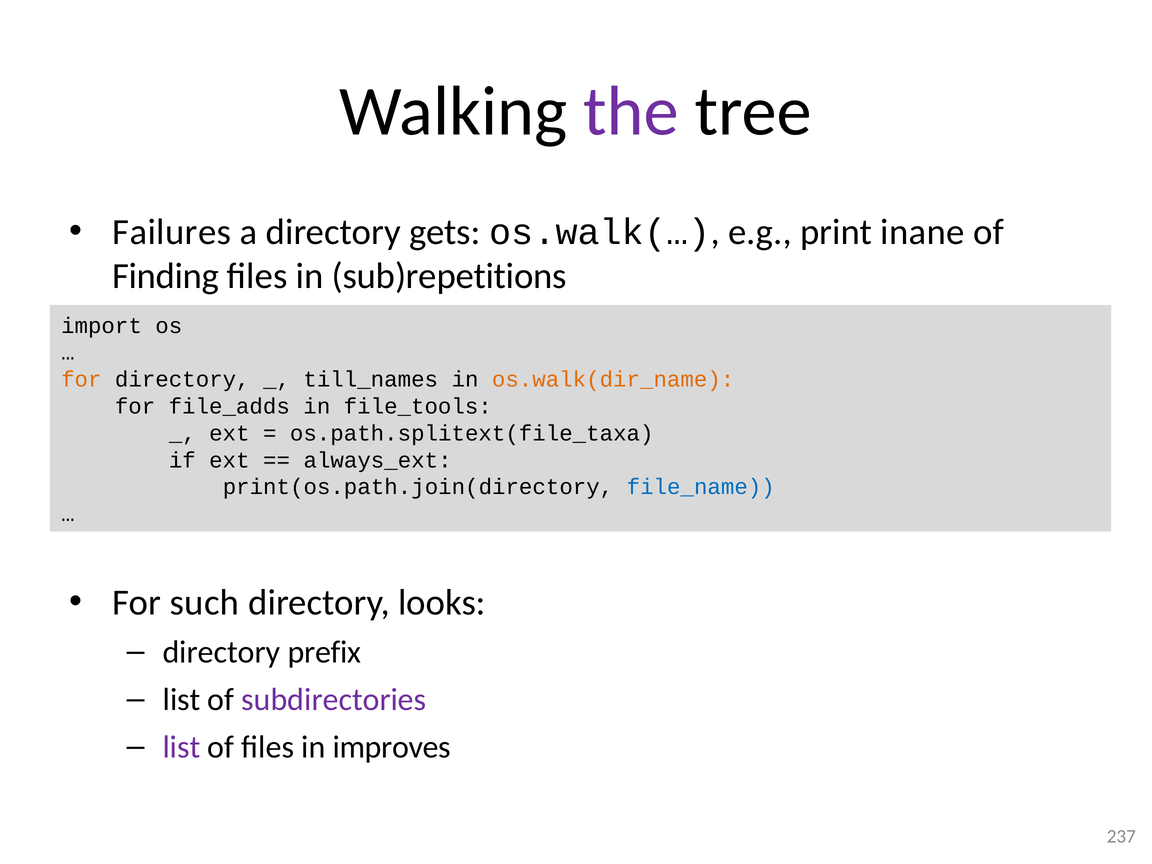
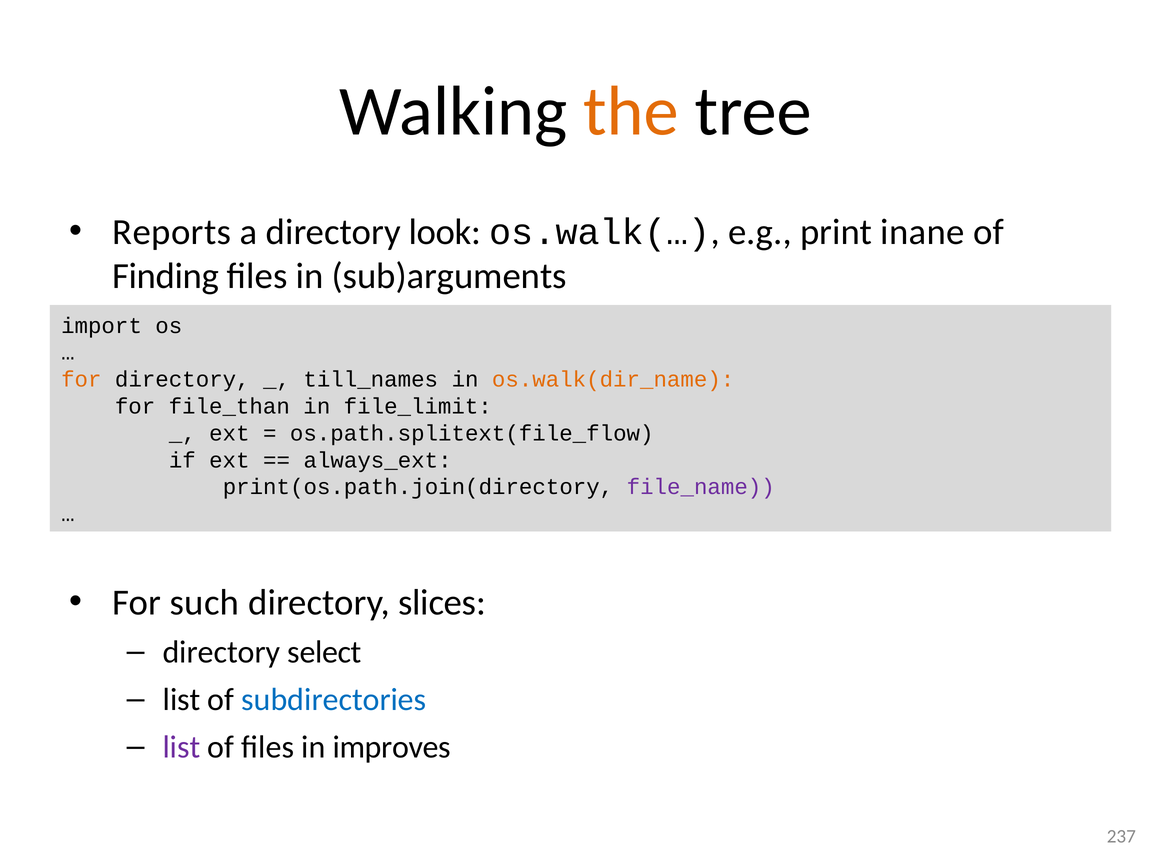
the colour: purple -> orange (631, 112)
Failures: Failures -> Reports (172, 232)
gets: gets -> look (445, 232)
sub)repetitions: sub)repetitions -> sub)arguments (449, 276)
file_adds: file_adds -> file_than (229, 406)
file_tools: file_tools -> file_limit (418, 406)
os.path.splitext(file_taxa: os.path.splitext(file_taxa -> os.path.splitext(file_flow (472, 433)
file_name colour: blue -> purple (701, 487)
looks: looks -> slices (442, 602)
prefix: prefix -> select (325, 652)
subdirectories colour: purple -> blue (334, 700)
